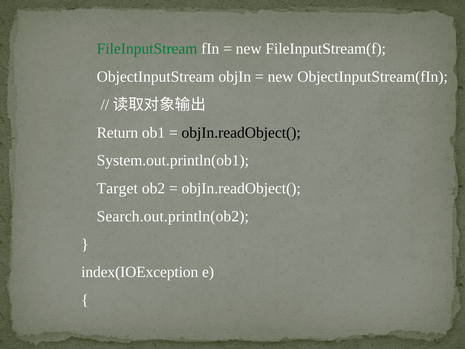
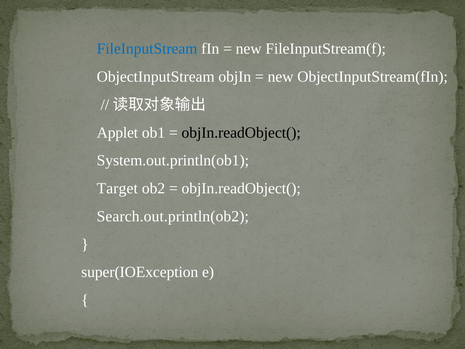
FileInputStream colour: green -> blue (147, 49)
Return: Return -> Applet (117, 132)
index(IOException: index(IOException -> super(IOException (140, 272)
